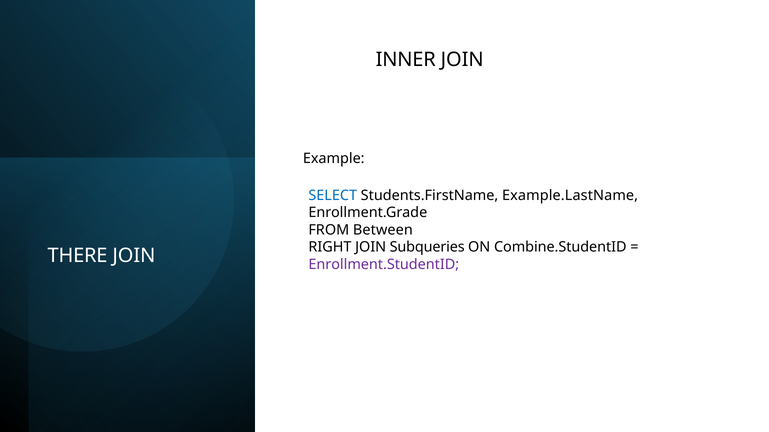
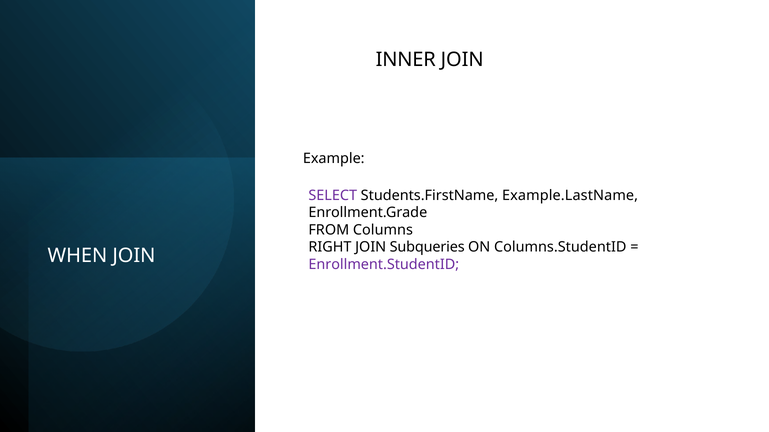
SELECT colour: blue -> purple (333, 196)
Between: Between -> Columns (383, 230)
Combine.StudentID: Combine.StudentID -> Columns.StudentID (560, 247)
THERE: THERE -> WHEN (77, 256)
